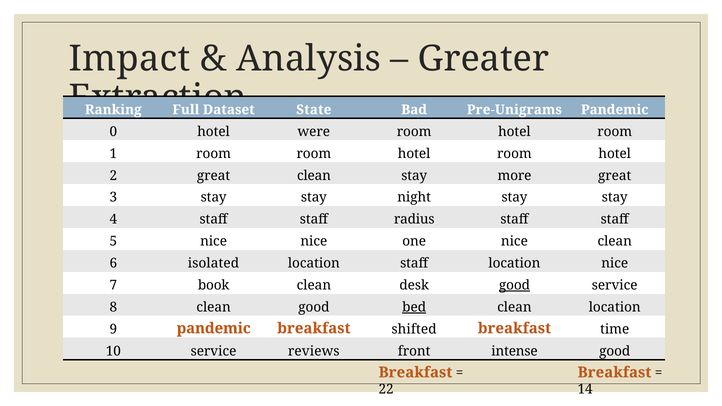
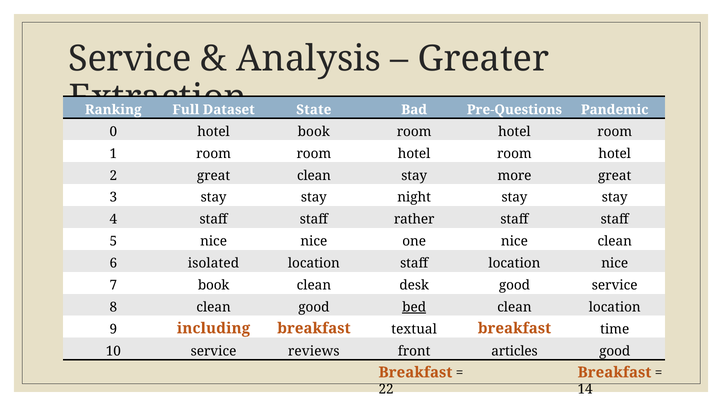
Impact: Impact -> Service (130, 59)
Pre-Unigrams: Pre-Unigrams -> Pre-Questions (514, 110)
hotel were: were -> book (314, 132)
radius: radius -> rather (414, 220)
good underline: present -> none (514, 285)
9 pandemic: pandemic -> including (214, 328)
shifted: shifted -> textual (414, 329)
intense: intense -> articles (515, 351)
